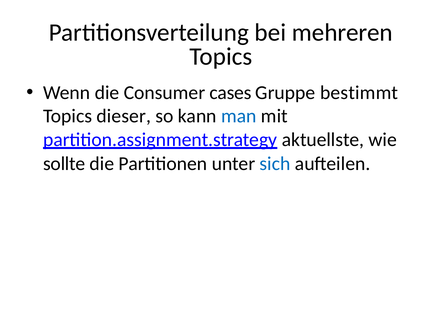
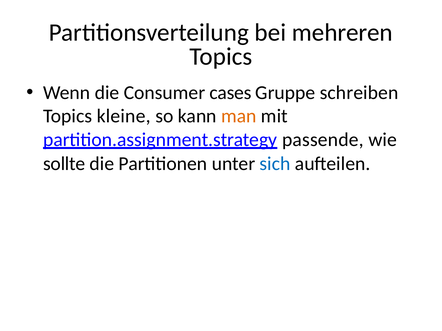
bestimmt: bestimmt -> schreiben (359, 93)
dieser: dieser -> kleine (124, 116)
man colour: blue -> orange (239, 116)
aktuellste: aktuellste -> passende (323, 140)
